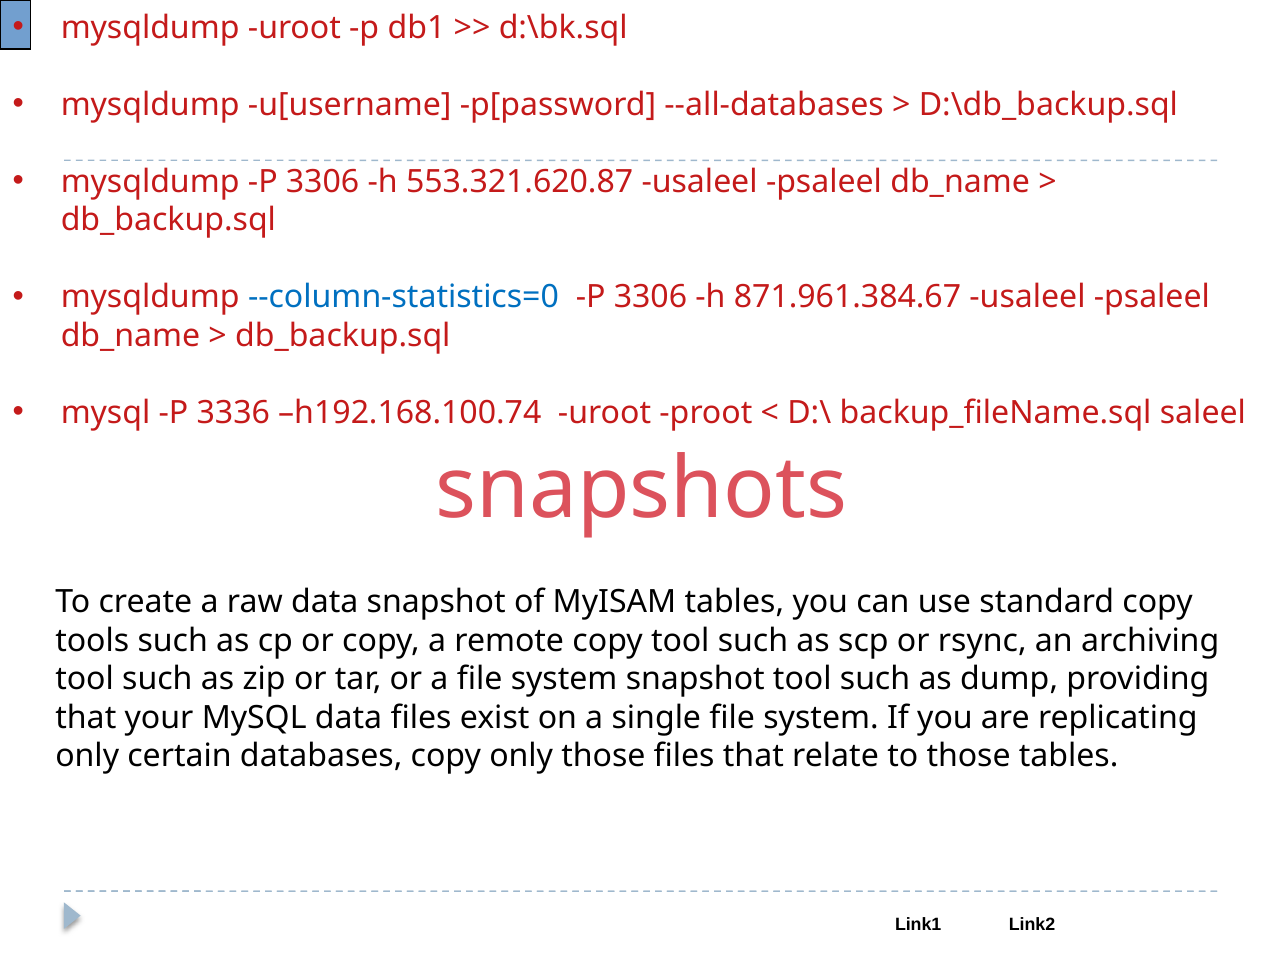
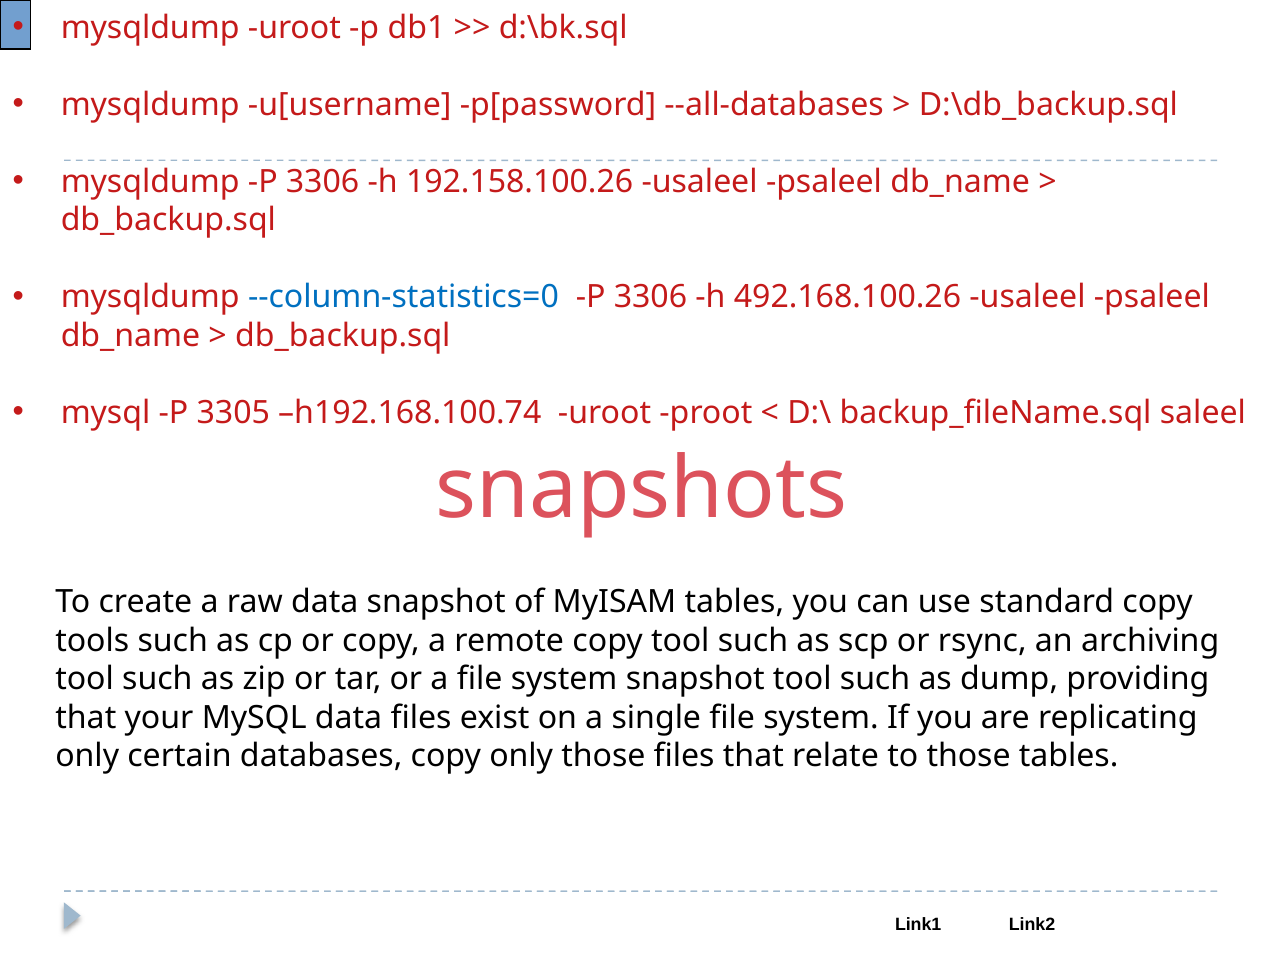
553.321.620.87: 553.321.620.87 -> 192.158.100.26 (520, 182)
871.961.384.67: 871.961.384.67 -> 492.168.100.26 (848, 297)
3336: 3336 -> 3305 (233, 413)
